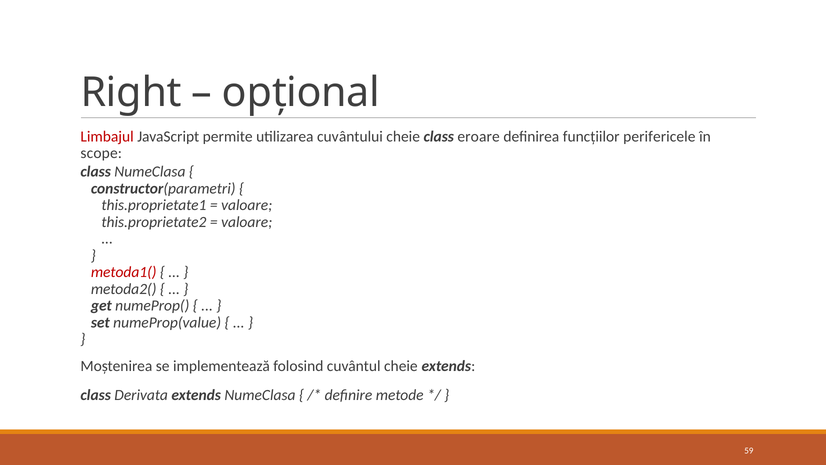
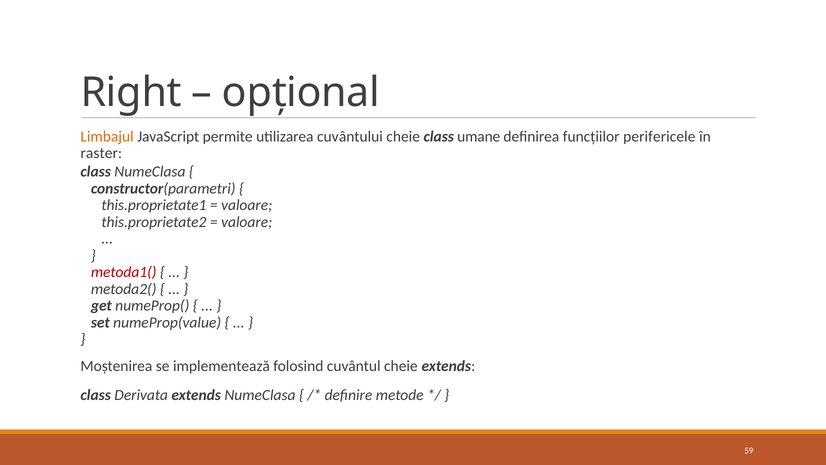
Limbajul colour: red -> orange (107, 136)
eroare: eroare -> umane (479, 136)
scope: scope -> raster (101, 153)
